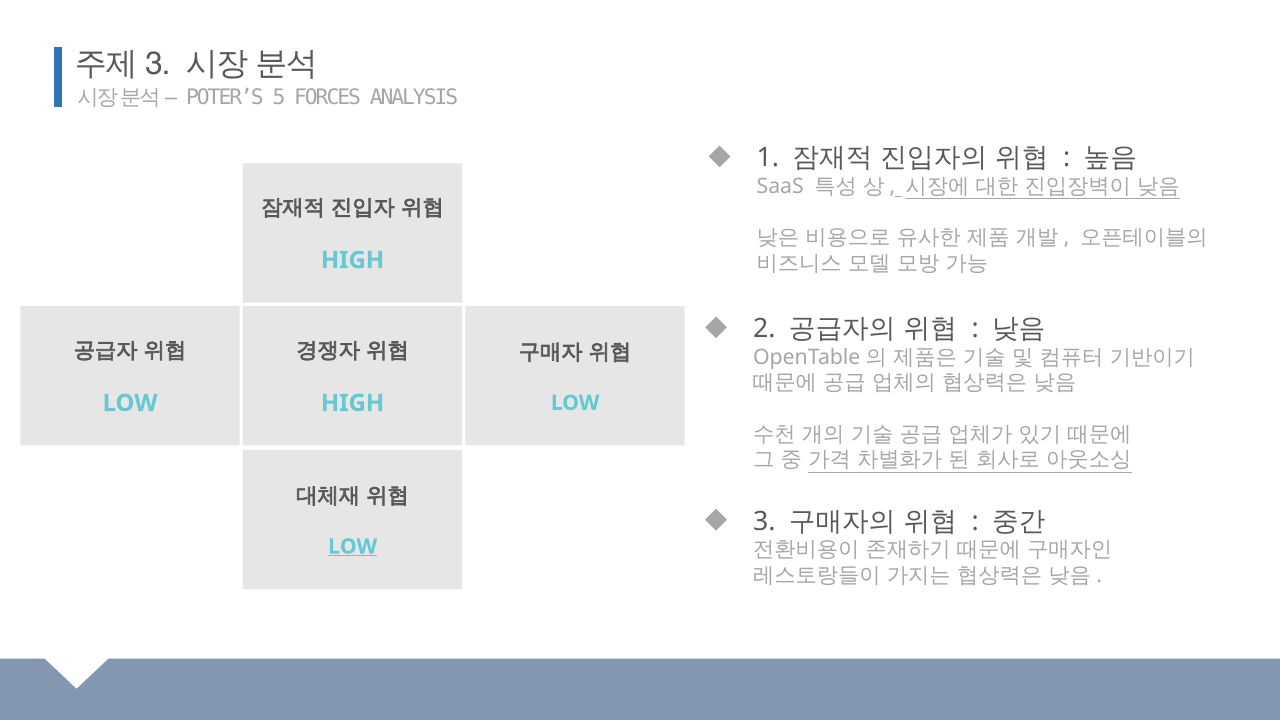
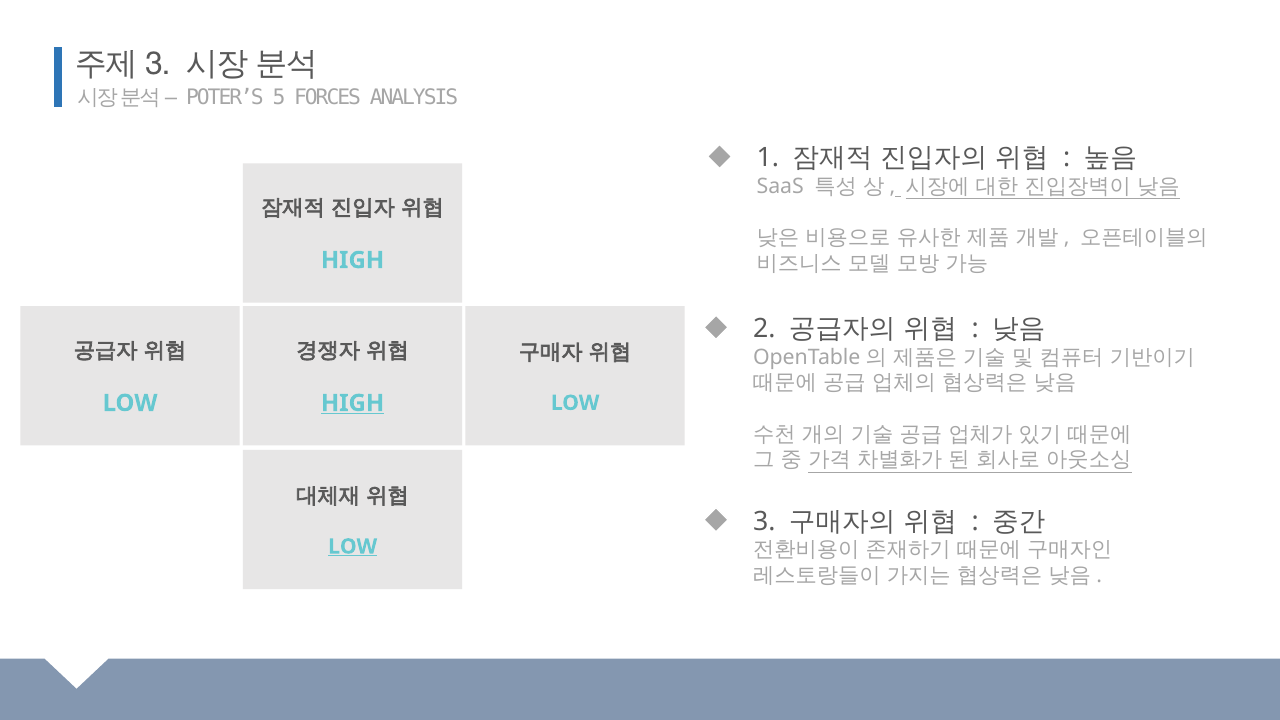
HIGH underline: none -> present (353, 403)
